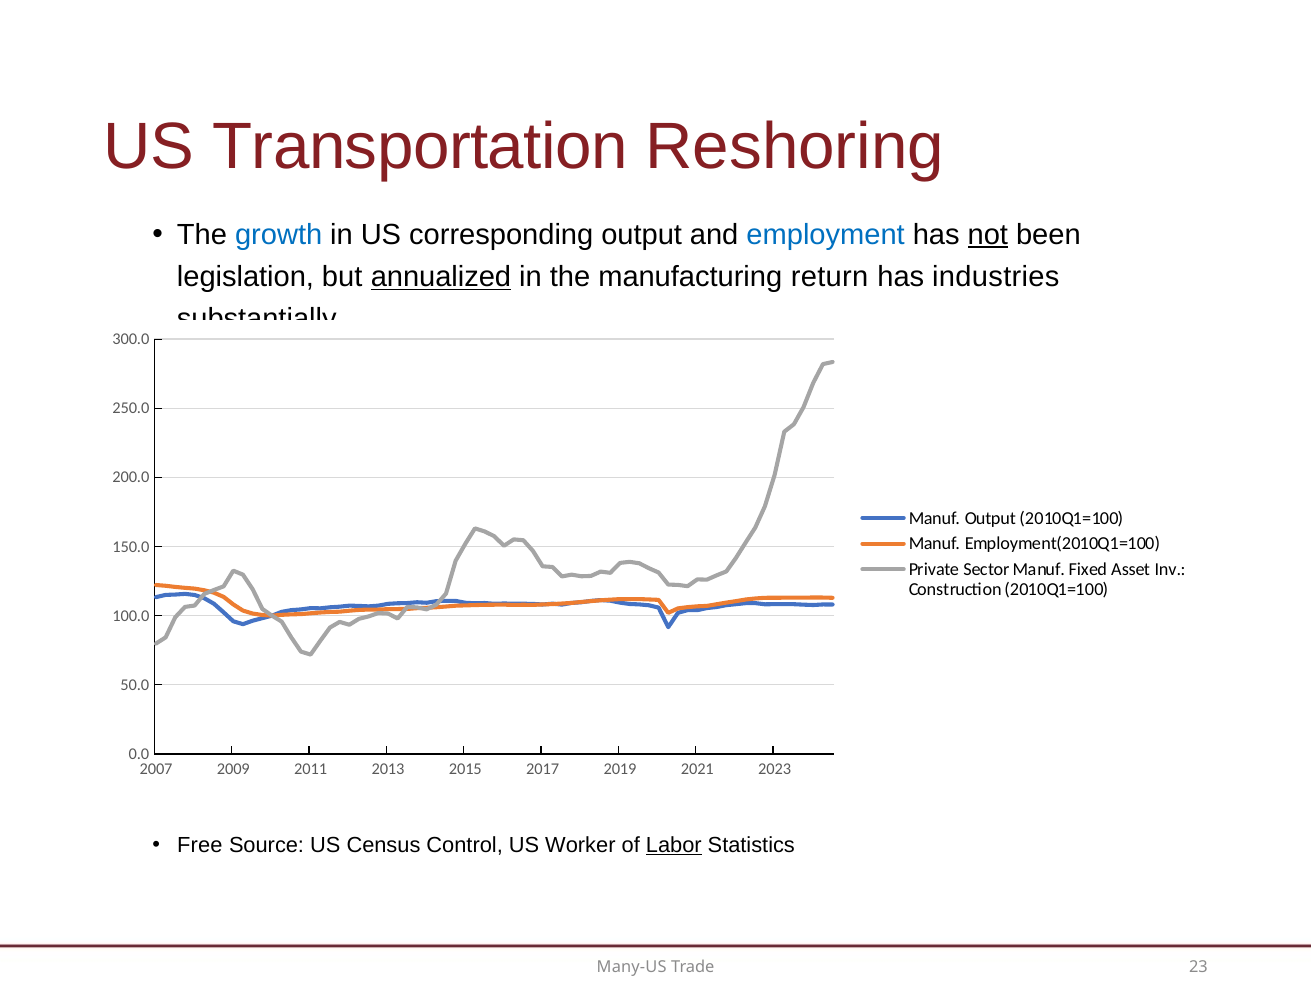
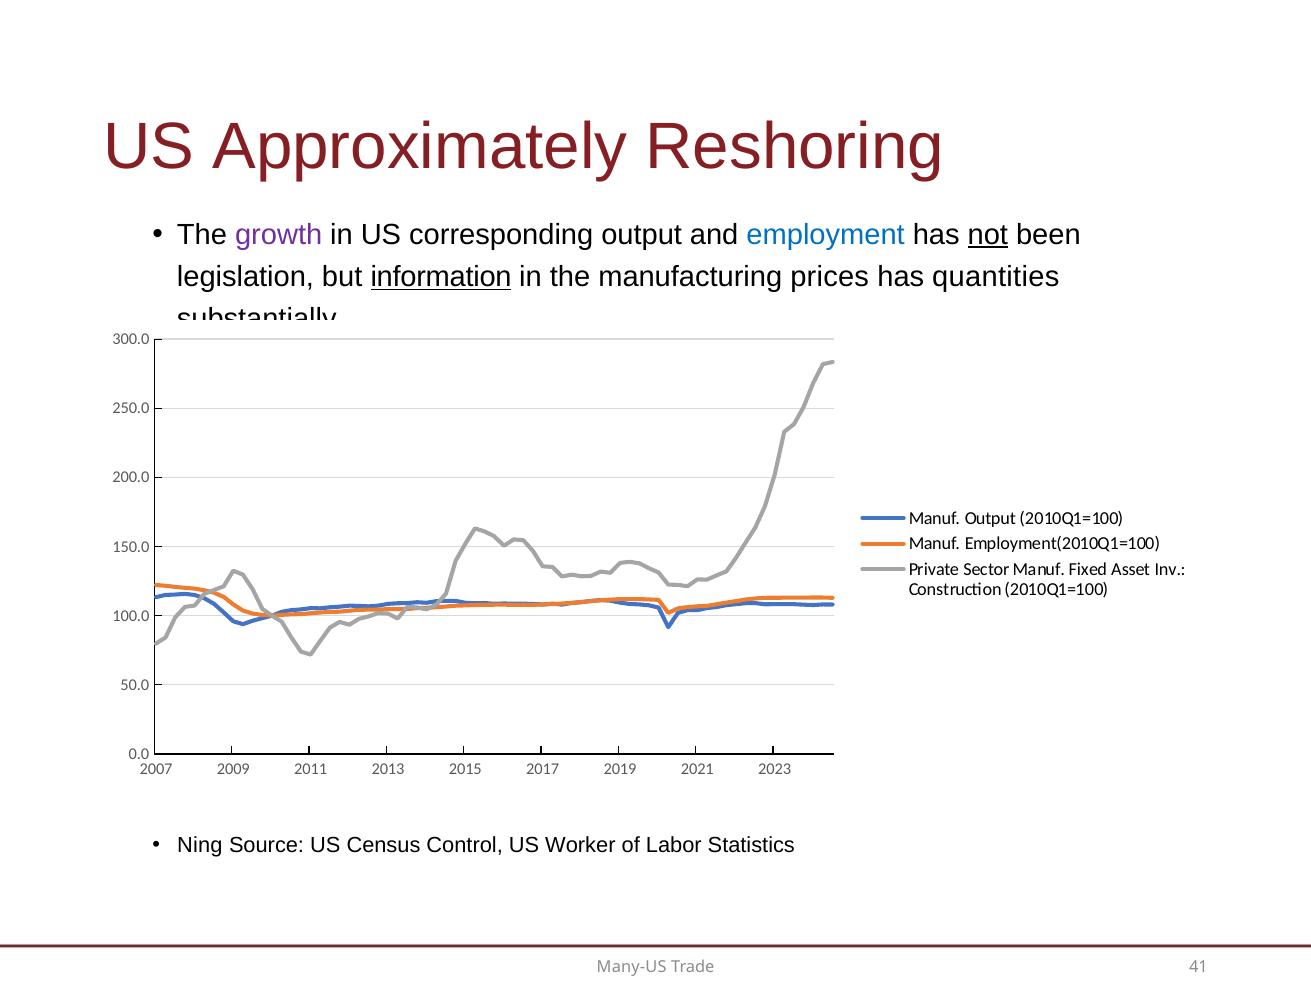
Transportation: Transportation -> Approximately (420, 147)
growth colour: blue -> purple (279, 235)
annualized: annualized -> information (441, 277)
return: return -> prices (830, 277)
industries: industries -> quantities (996, 277)
Free: Free -> Ning (200, 845)
Labor underline: present -> none (674, 845)
23: 23 -> 41 (1199, 968)
